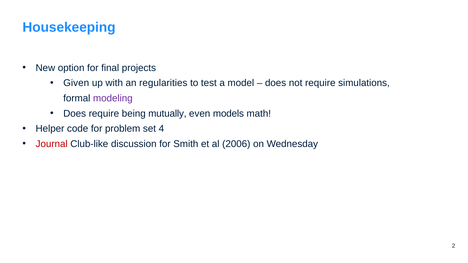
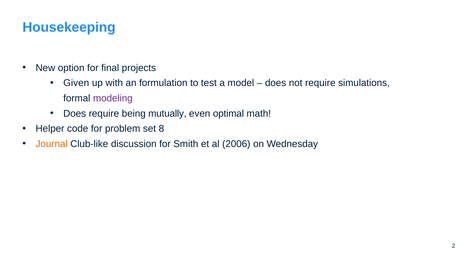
regularities: regularities -> formulation (163, 83)
models: models -> optimal (228, 114)
4: 4 -> 8 (161, 129)
Journal colour: red -> orange (52, 144)
